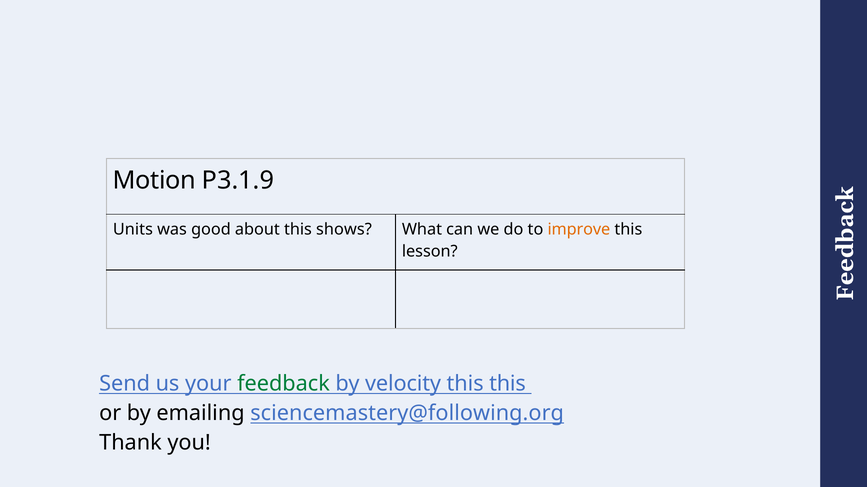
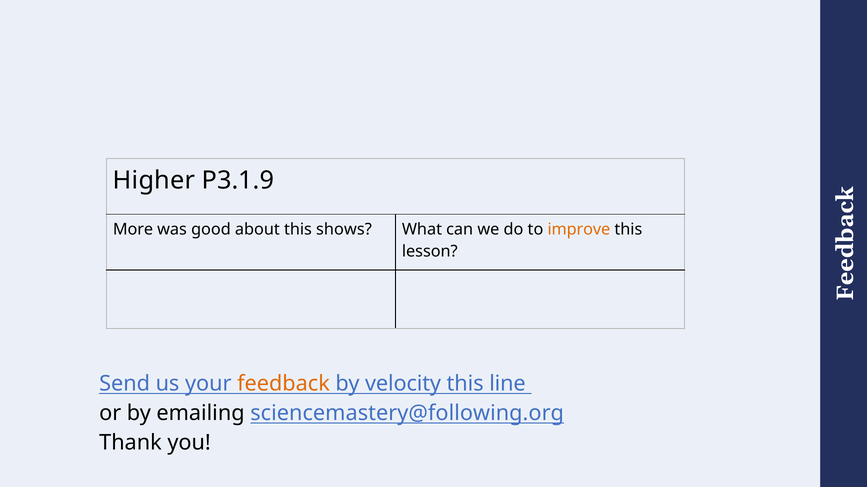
Motion: Motion -> Higher (154, 181)
Units: Units -> More (133, 230)
feedback colour: green -> orange (283, 384)
this this: this -> line (507, 384)
